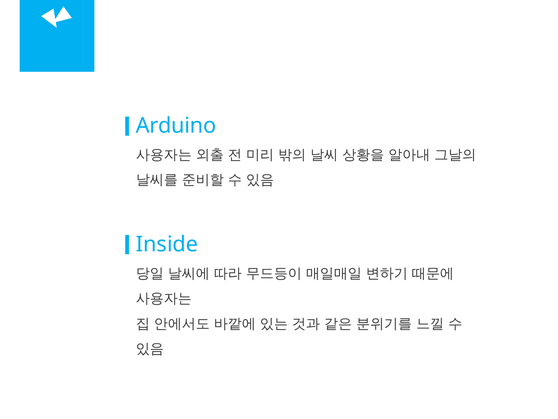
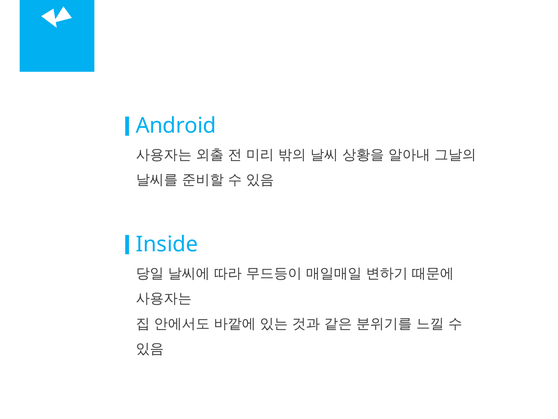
Arduino: Arduino -> Android (176, 125)
